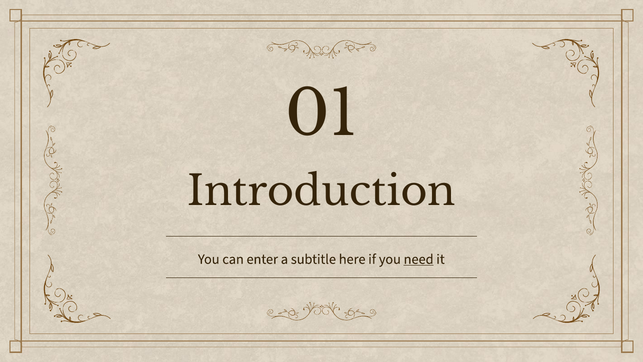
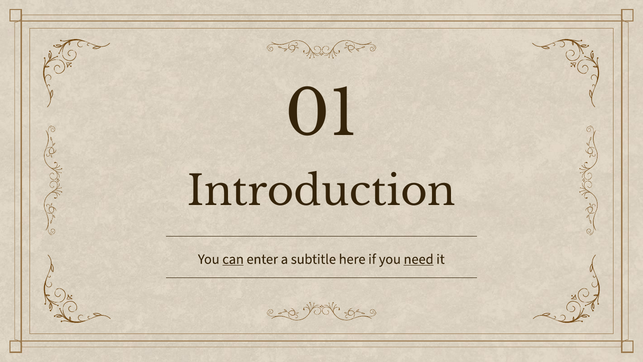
can underline: none -> present (233, 259)
